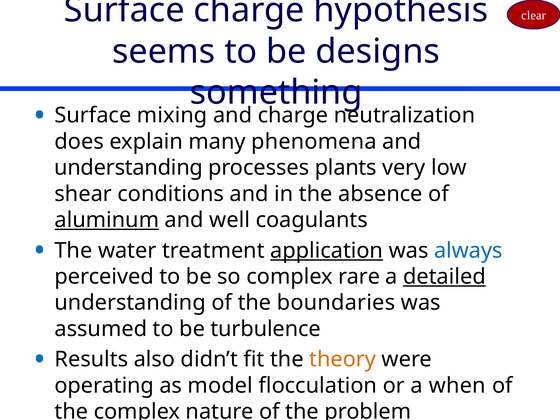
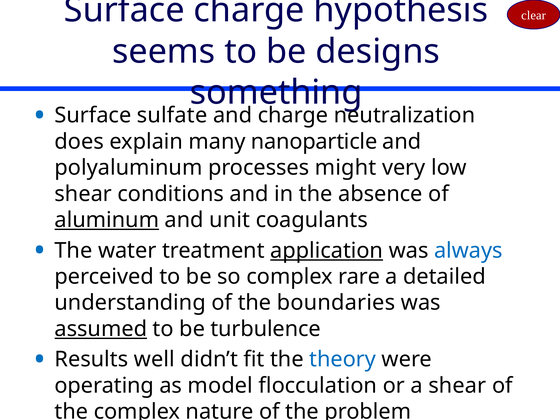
mixing: mixing -> sulfate (172, 115)
phenomena: phenomena -> nanoparticle (314, 142)
understanding: understanding -> polyaluminum (128, 168)
plants: plants -> might (346, 168)
well: well -> unit (230, 220)
detailed underline: present -> none (444, 277)
assumed underline: none -> present (101, 329)
also: also -> well (154, 359)
theory colour: orange -> blue (343, 359)
a when: when -> shear (457, 386)
